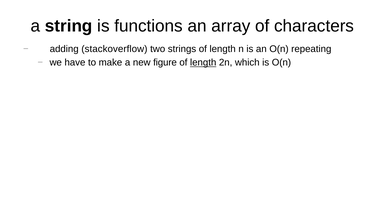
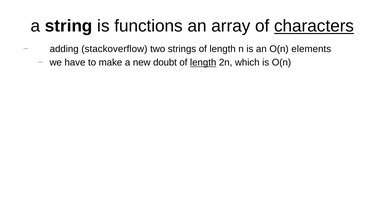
characters underline: none -> present (314, 26)
repeating: repeating -> elements (311, 49)
figure: figure -> doubt (165, 62)
